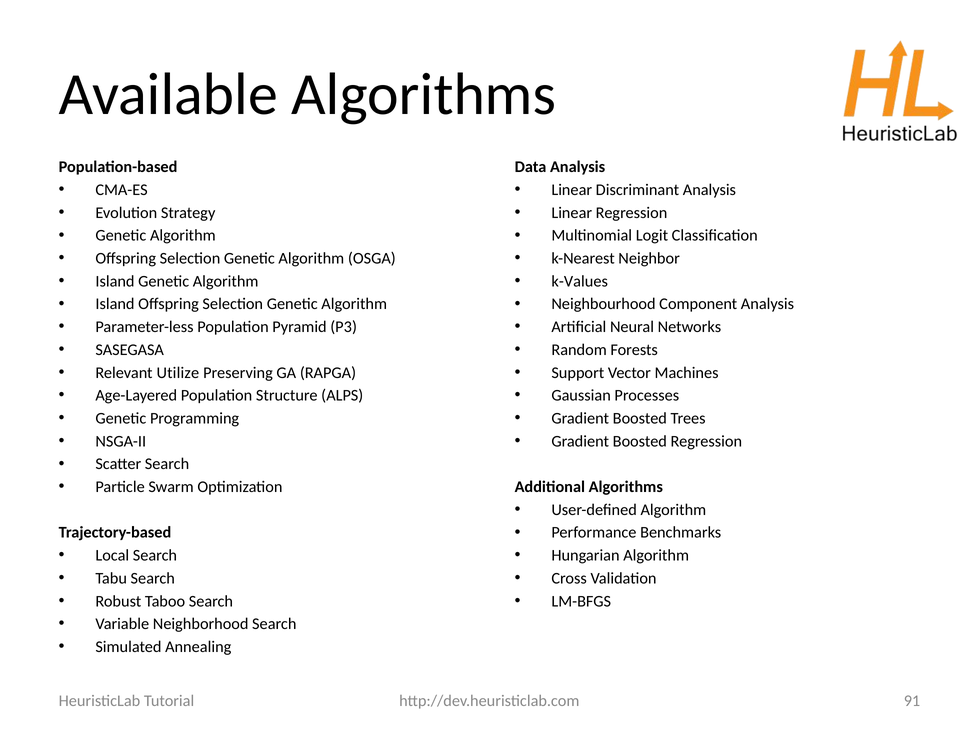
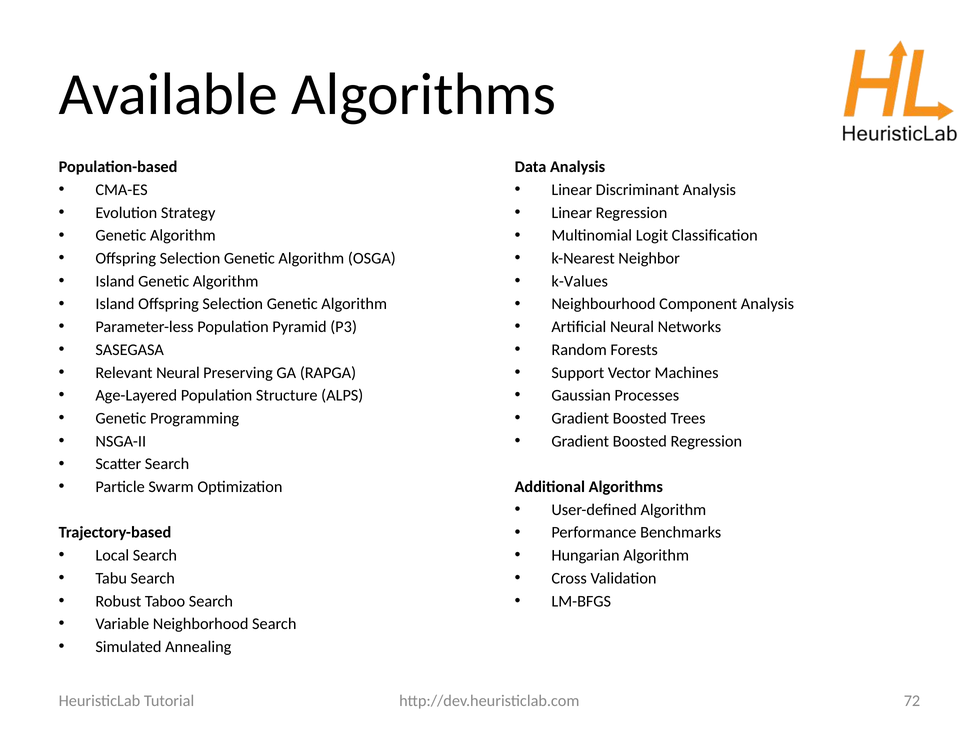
Relevant Utilize: Utilize -> Neural (178, 373)
91: 91 -> 72 (912, 701)
